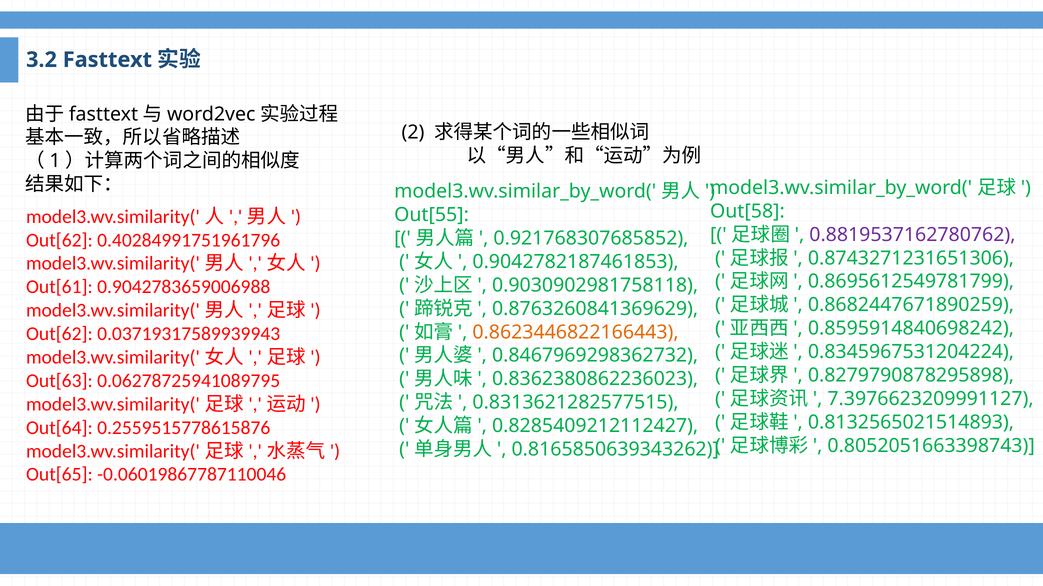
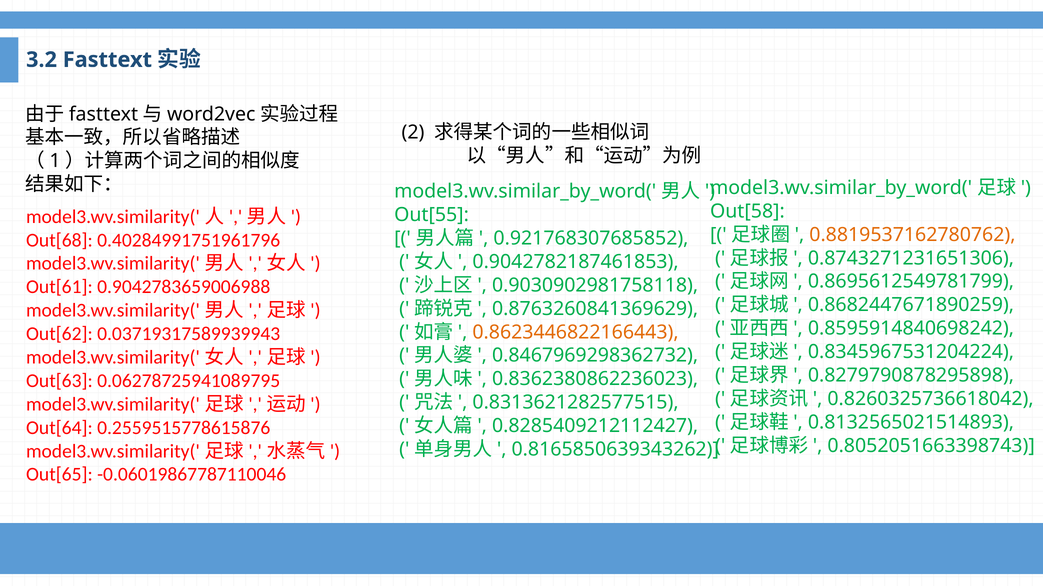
0.8819537162780762 colour: purple -> orange (912, 235)
Out[62: Out[62 -> Out[68 (59, 240)
7.3976623209991127: 7.3976623209991127 -> 0.8260325736618042 (931, 399)
